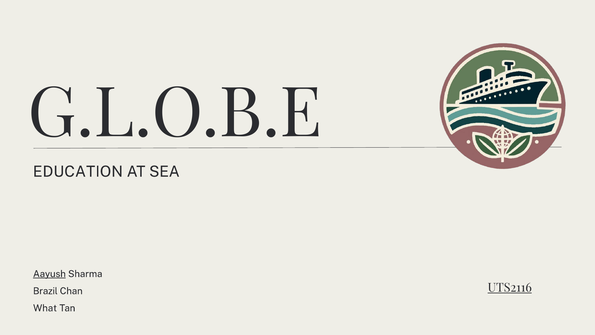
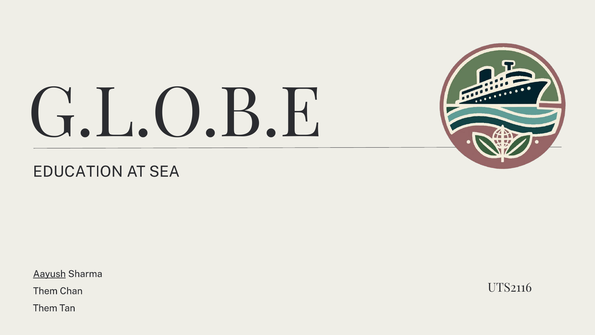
UTS2116 underline: present -> none (510, 287)
Brazil: Brazil -> Them (45, 291)
What: What -> Them (45, 308)
